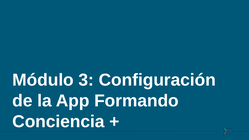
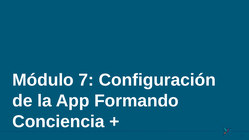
3: 3 -> 7 (86, 80)
